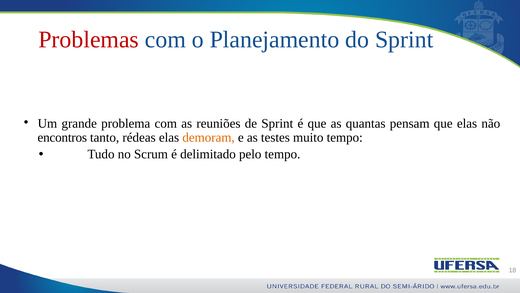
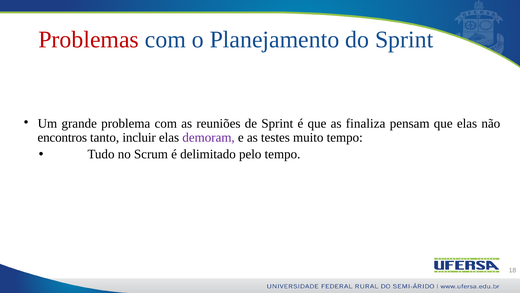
quantas: quantas -> finaliza (366, 123)
rédeas: rédeas -> incluir (139, 137)
demoram colour: orange -> purple (209, 137)
